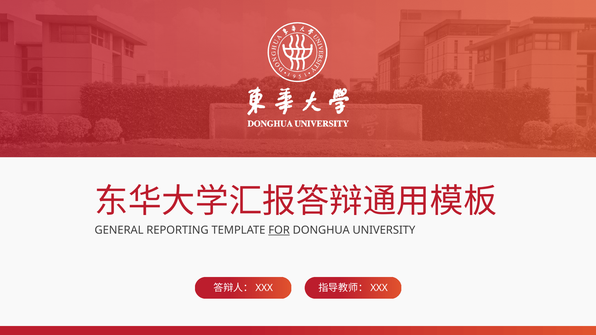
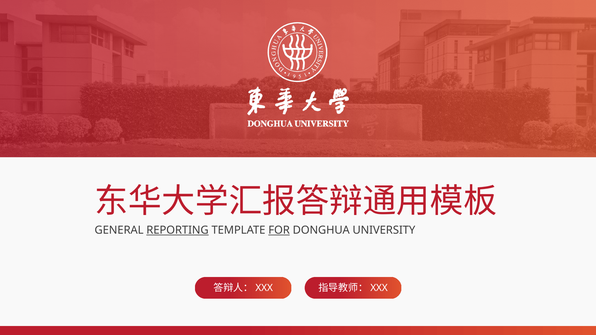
REPORTING underline: none -> present (177, 230)
